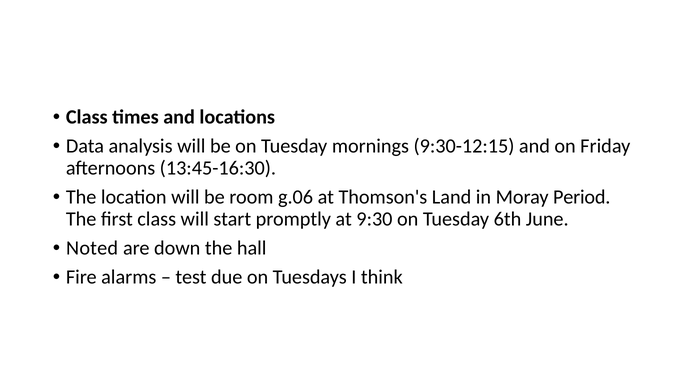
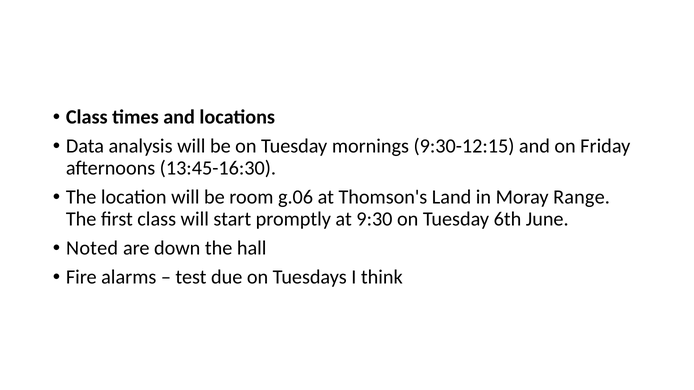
Period: Period -> Range (582, 197)
